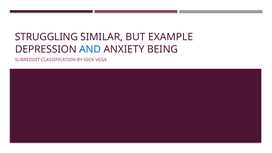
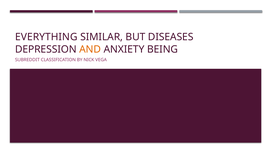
STRUGGLING: STRUGGLING -> EVERYTHING (46, 37)
EXAMPLE: EXAMPLE -> DISEASES (171, 37)
AND colour: blue -> orange (90, 49)
